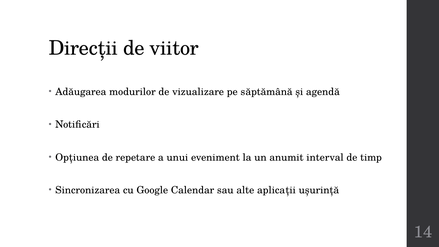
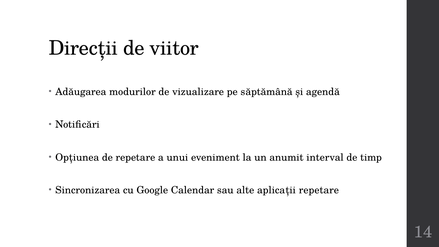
aplicații ușurință: ușurință -> repetare (319, 190)
